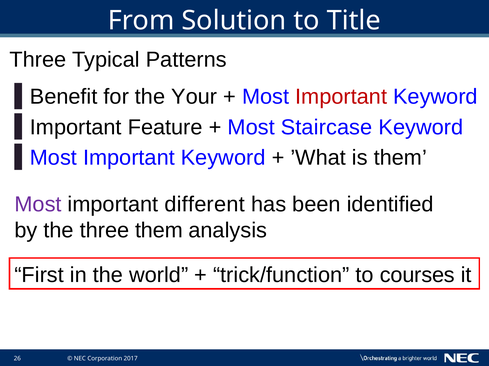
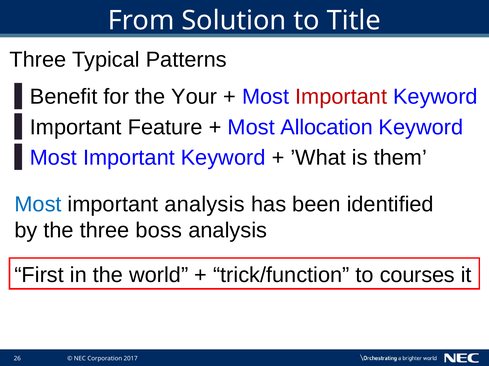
Staircase: Staircase -> Allocation (327, 127)
Most colour: purple -> blue (38, 205)
important different: different -> analysis (205, 205)
three them: them -> boss (159, 231)
